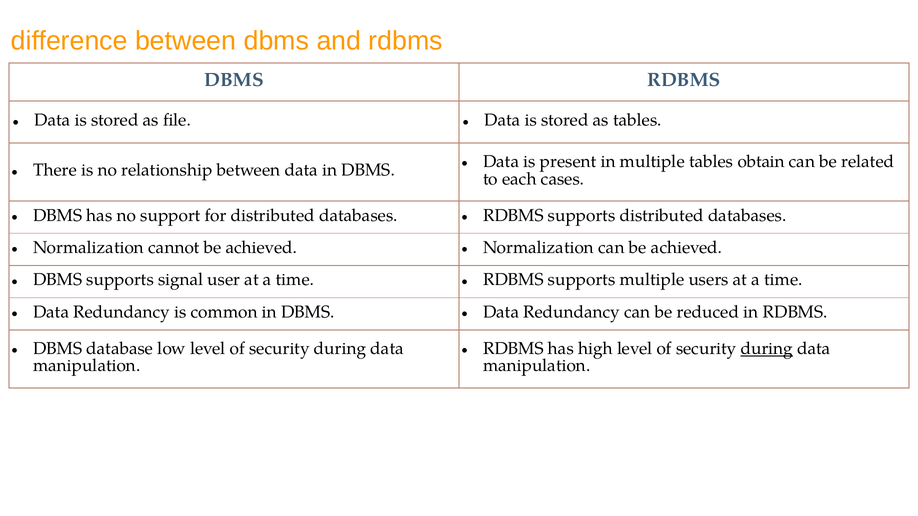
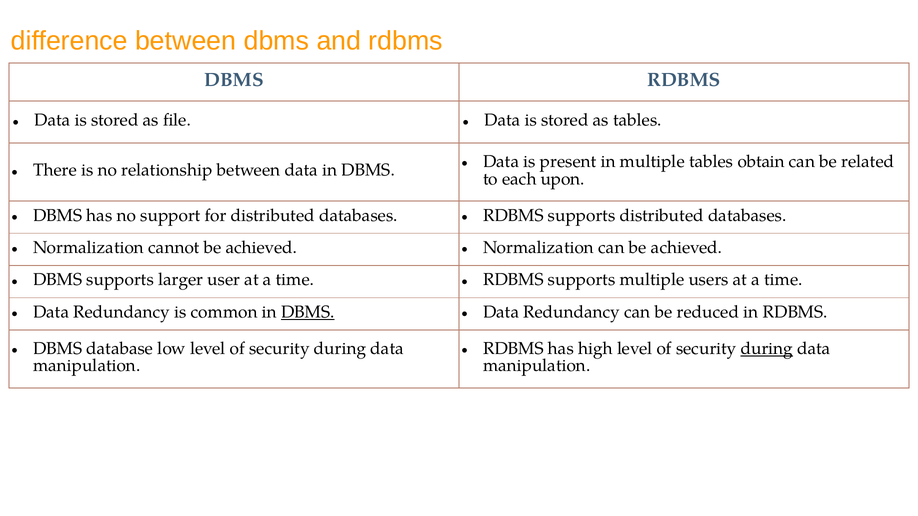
cases: cases -> upon (563, 179)
signal: signal -> larger (181, 280)
DBMS underline: none -> present (308, 312)
